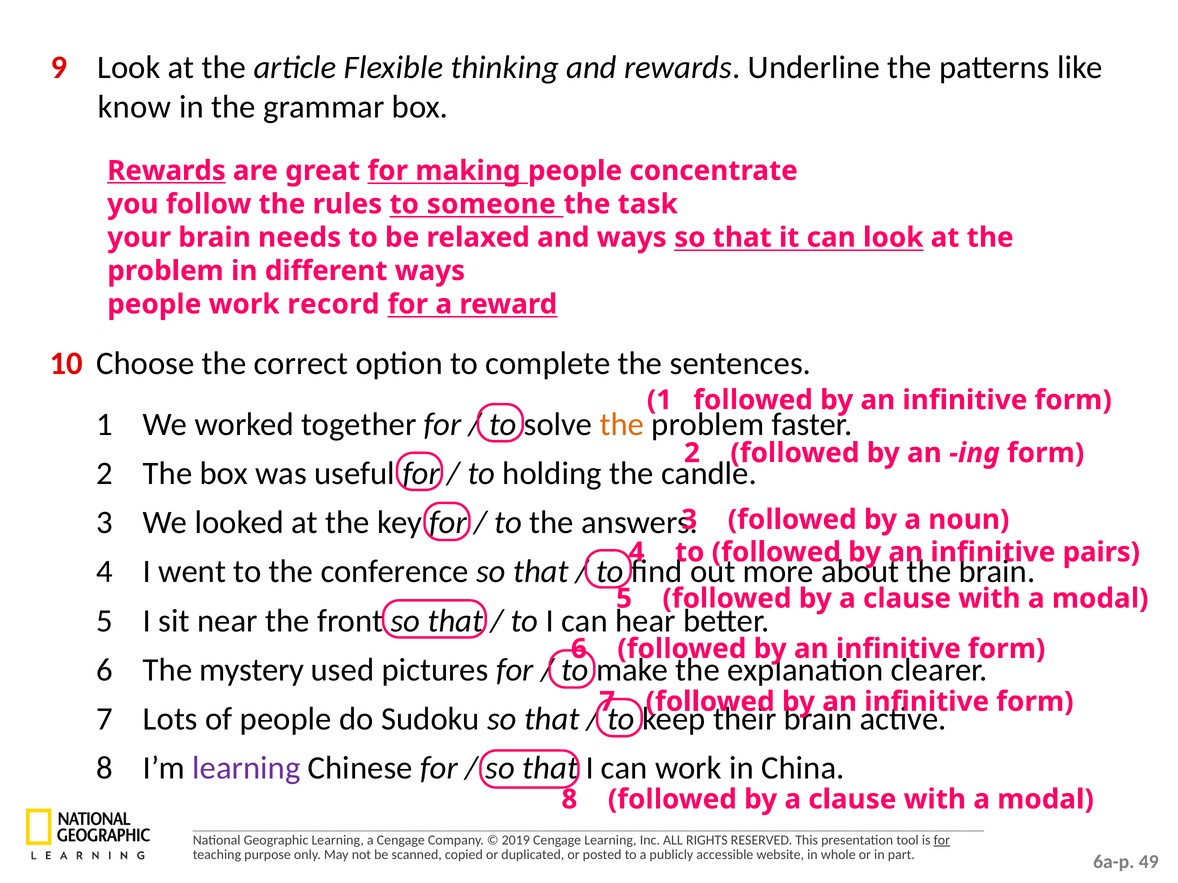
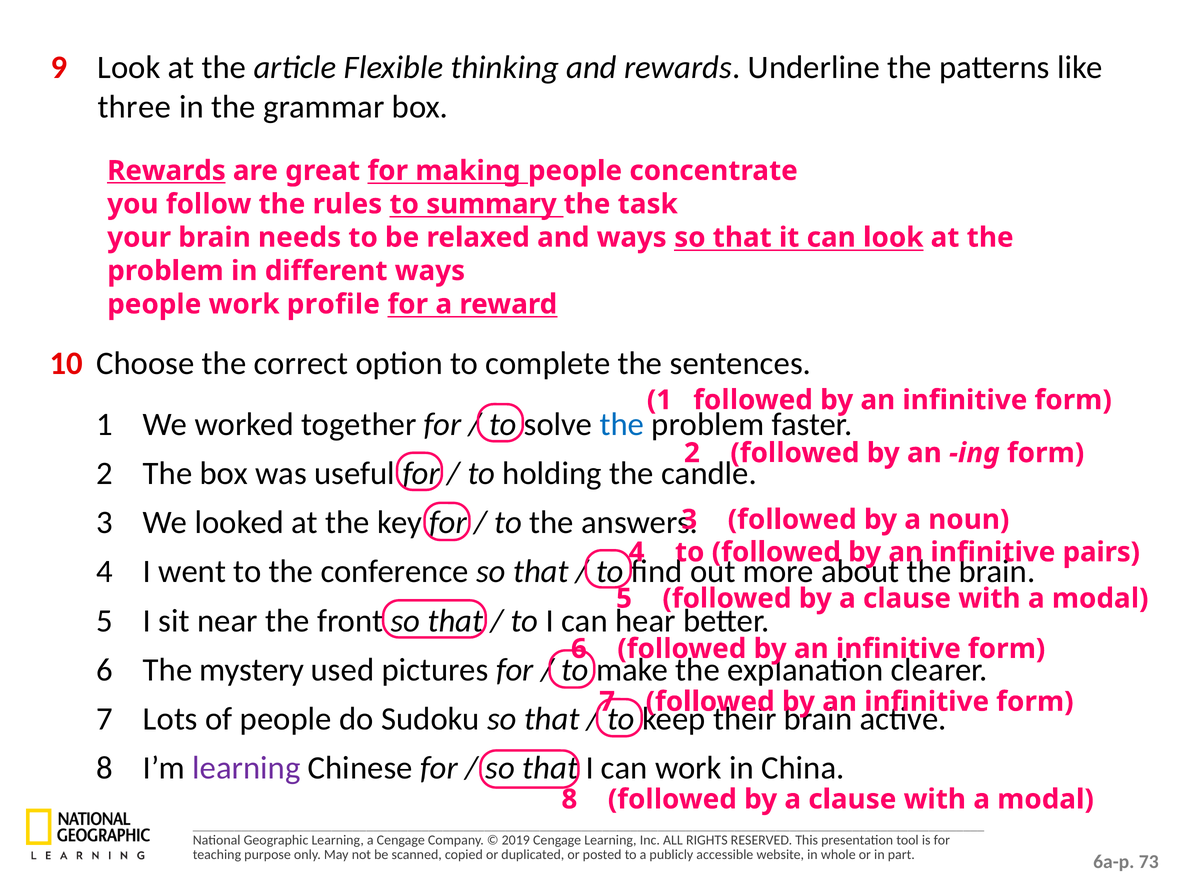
know: know -> three (134, 107)
someone: someone -> summary (491, 204)
record: record -> profile (333, 304)
the colour: orange -> blue (622, 425)
for underline: present -> none (942, 841)
49: 49 -> 73 (1149, 862)
